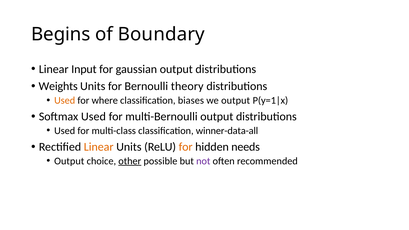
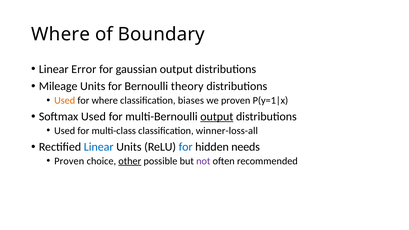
Begins: Begins -> Where (61, 34)
Input: Input -> Error (84, 69)
Weights: Weights -> Mileage (58, 86)
we output: output -> proven (236, 100)
output underline: none -> present (217, 117)
winner-data-all: winner-data-all -> winner-loss-all (227, 131)
Linear colour: orange -> blue (99, 147)
for colour: orange -> blue (186, 147)
Output: Output -> Proven (69, 161)
